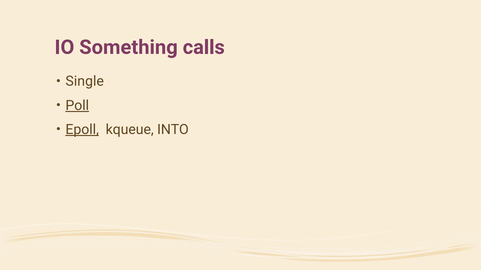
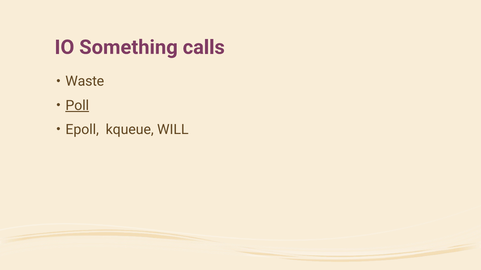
Single: Single -> Waste (85, 81)
Epoll underline: present -> none (82, 130)
INTO: INTO -> WILL (173, 130)
